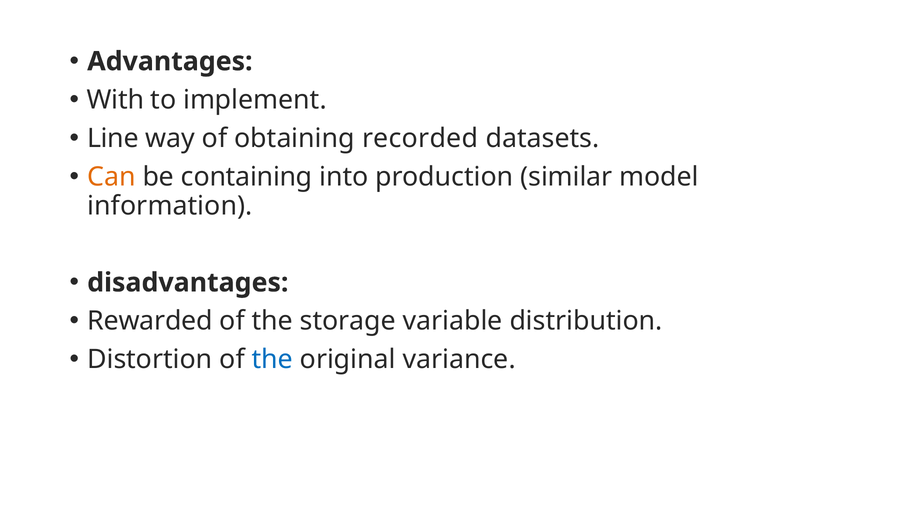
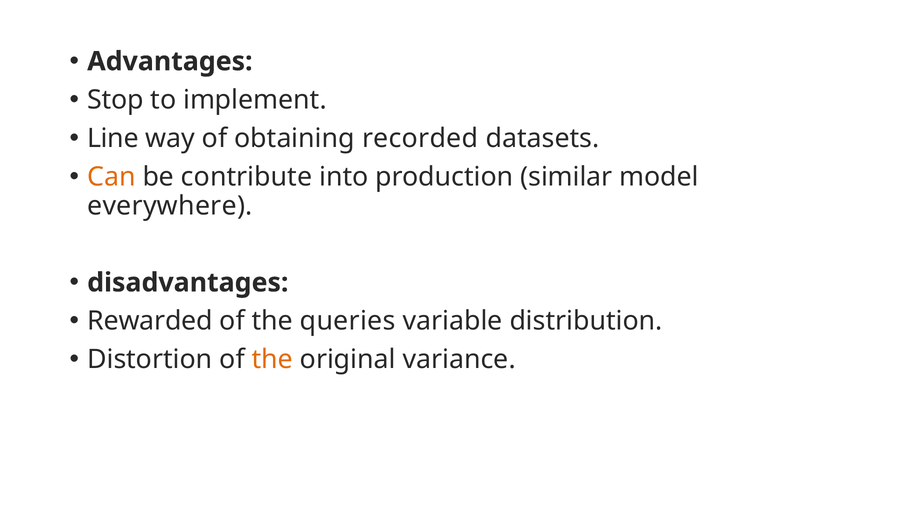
With: With -> Stop (115, 100)
containing: containing -> contribute (247, 177)
information: information -> everywhere (170, 206)
storage: storage -> queries (348, 321)
the colour: blue -> orange (272, 360)
